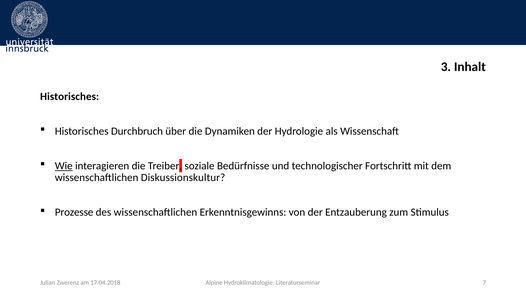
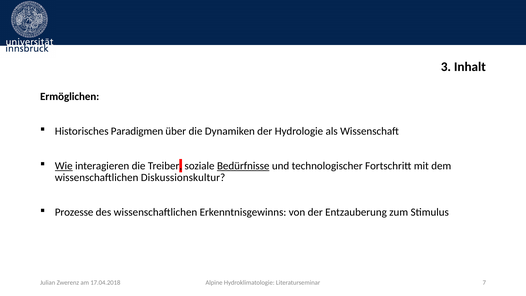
Historisches: Historisches -> Ermöglichen (70, 97)
Durchbruch: Durchbruch -> Paradigmen (137, 131)
Bedürfnisse underline: none -> present (243, 166)
